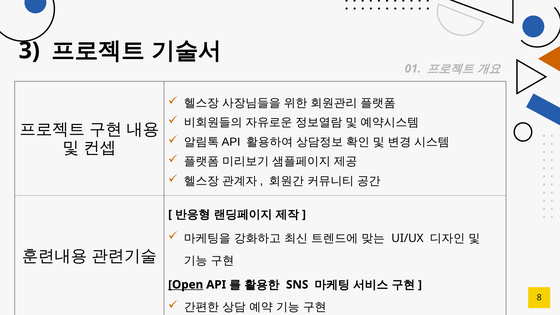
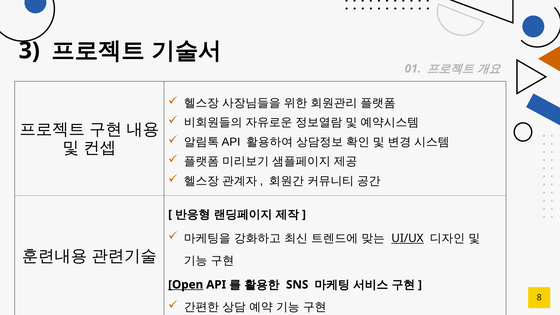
UI/UX underline: none -> present (407, 238)
